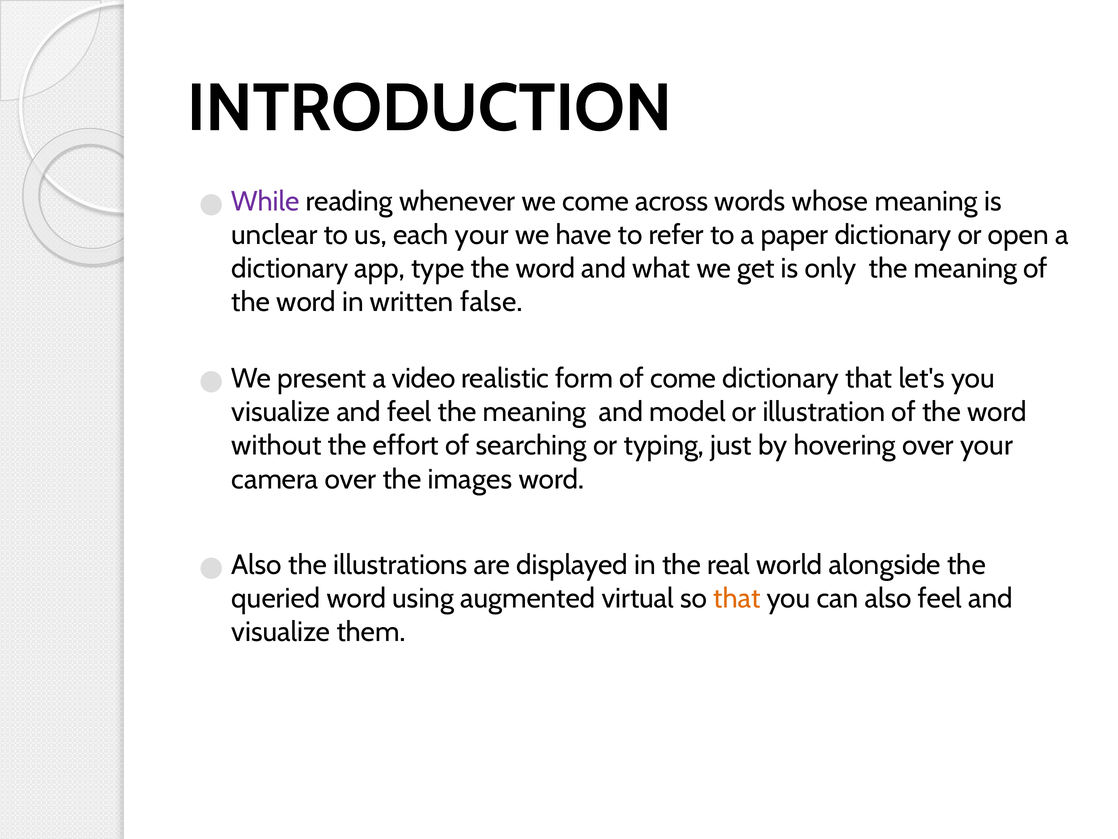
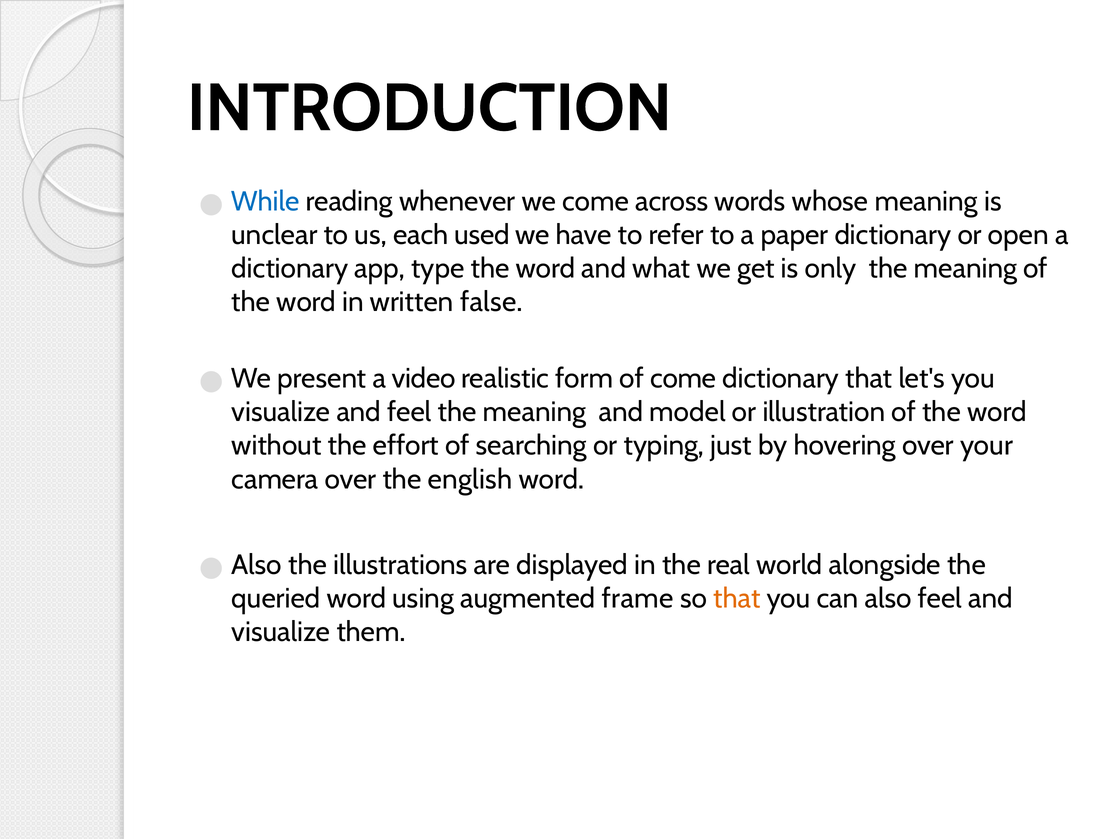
While colour: purple -> blue (266, 201)
each your: your -> used (482, 235)
images: images -> english (470, 479)
virtual: virtual -> frame (638, 598)
